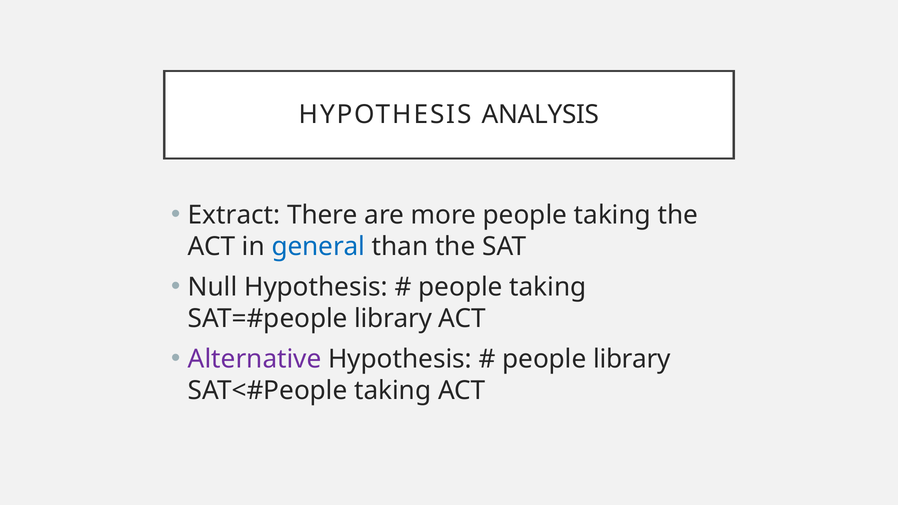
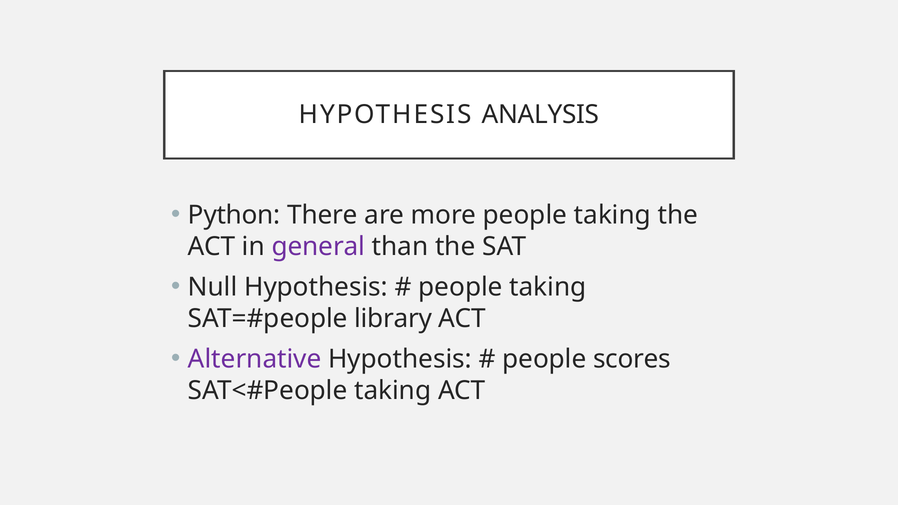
Extract: Extract -> Python (234, 215)
general colour: blue -> purple (318, 247)
people library: library -> scores (632, 359)
